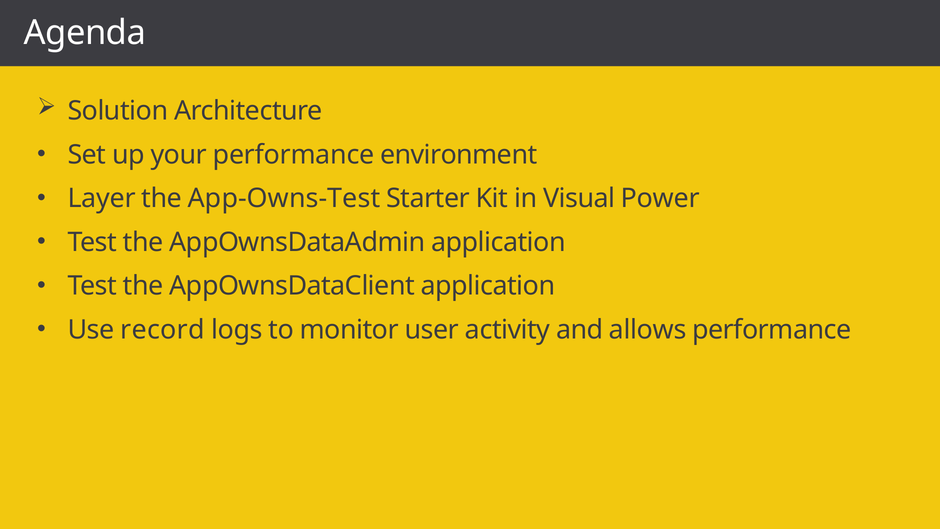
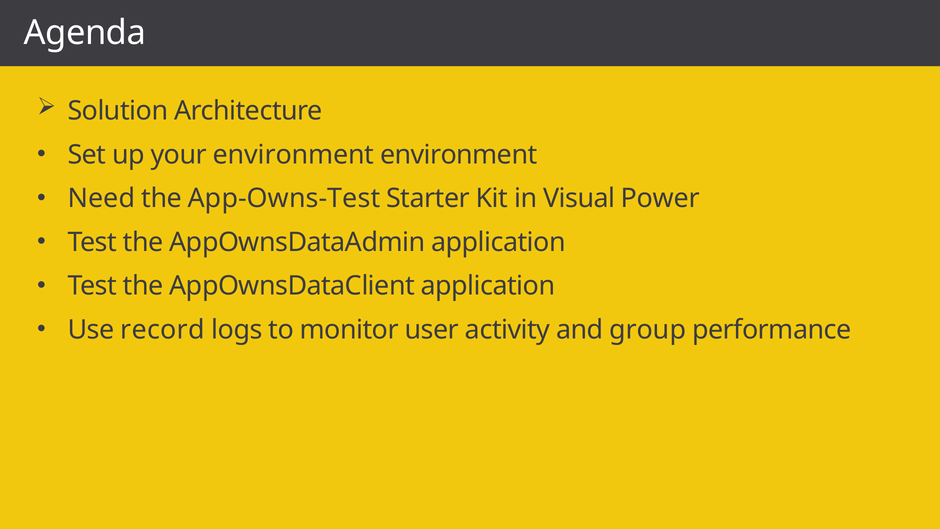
your performance: performance -> environment (294, 155)
Layer: Layer -> Need (101, 198)
allows: allows -> group (648, 330)
